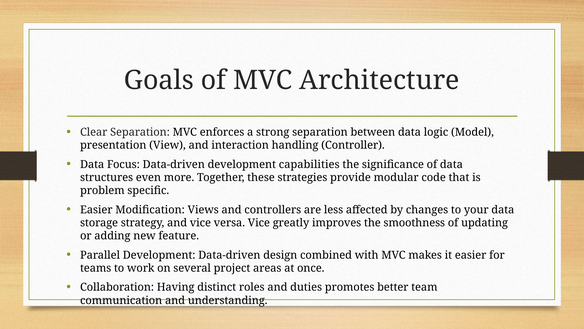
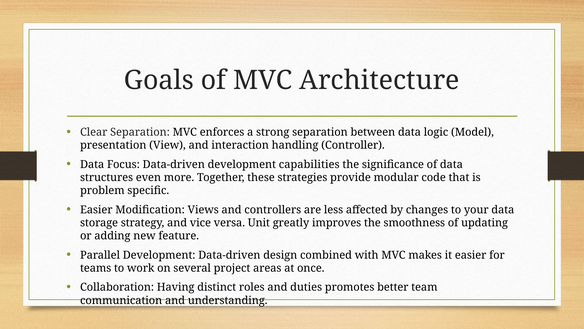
versa Vice: Vice -> Unit (259, 223)
